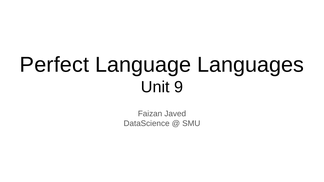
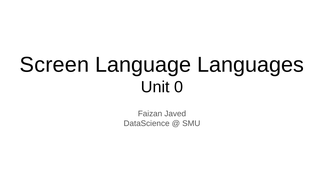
Perfect: Perfect -> Screen (54, 65)
9: 9 -> 0 (179, 87)
